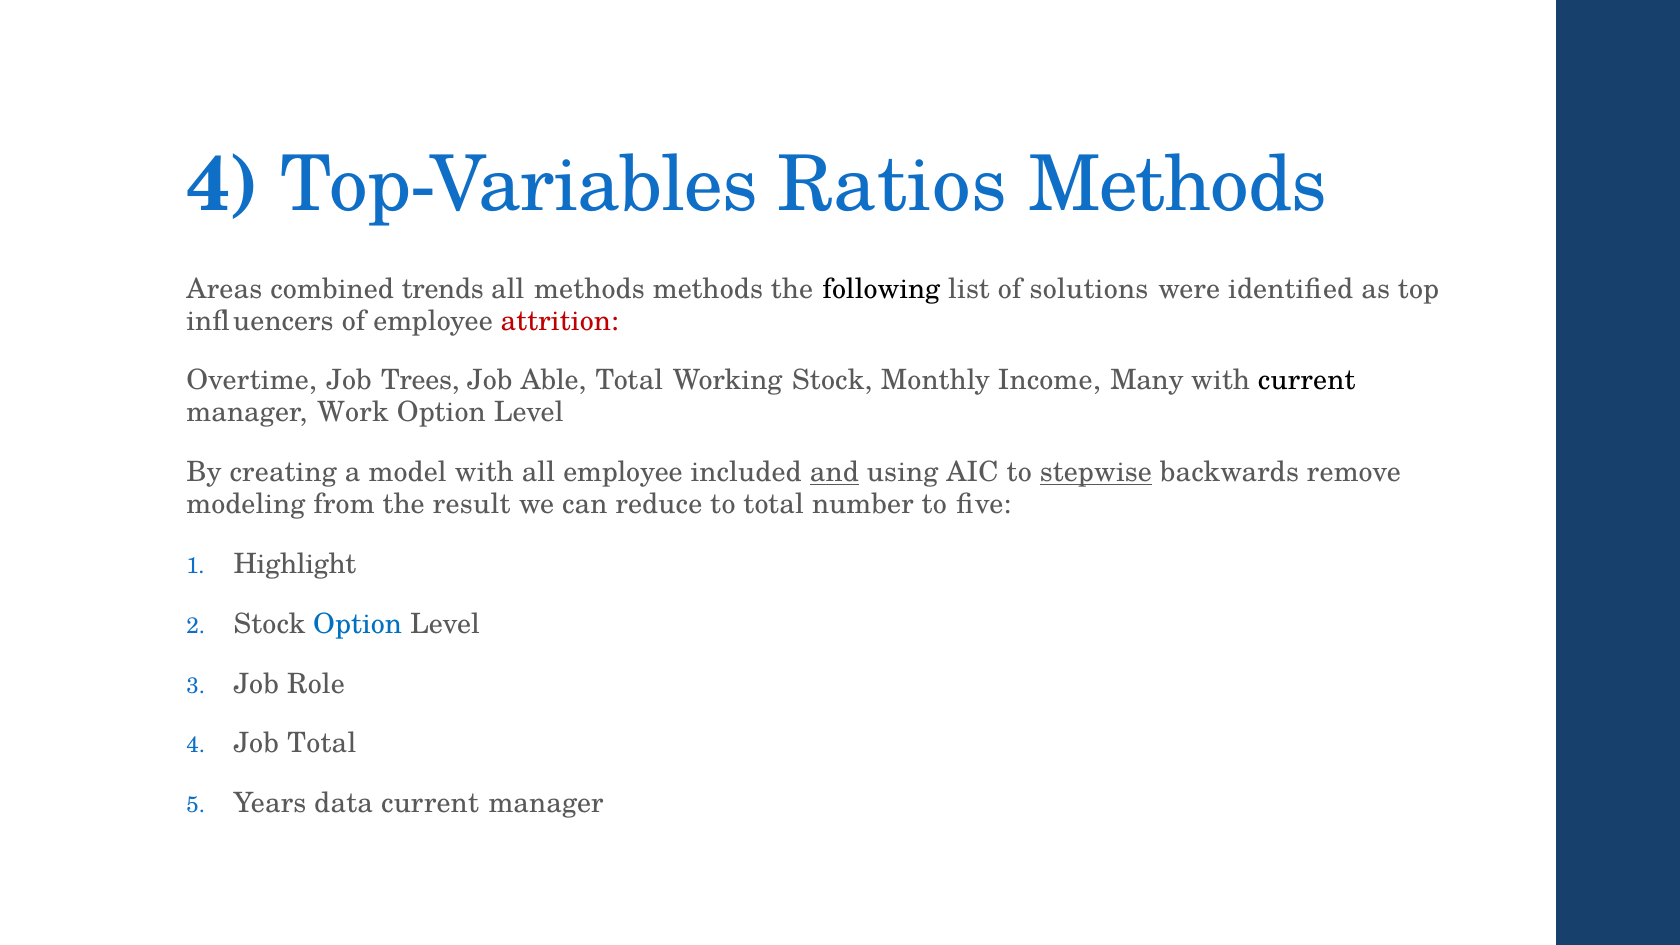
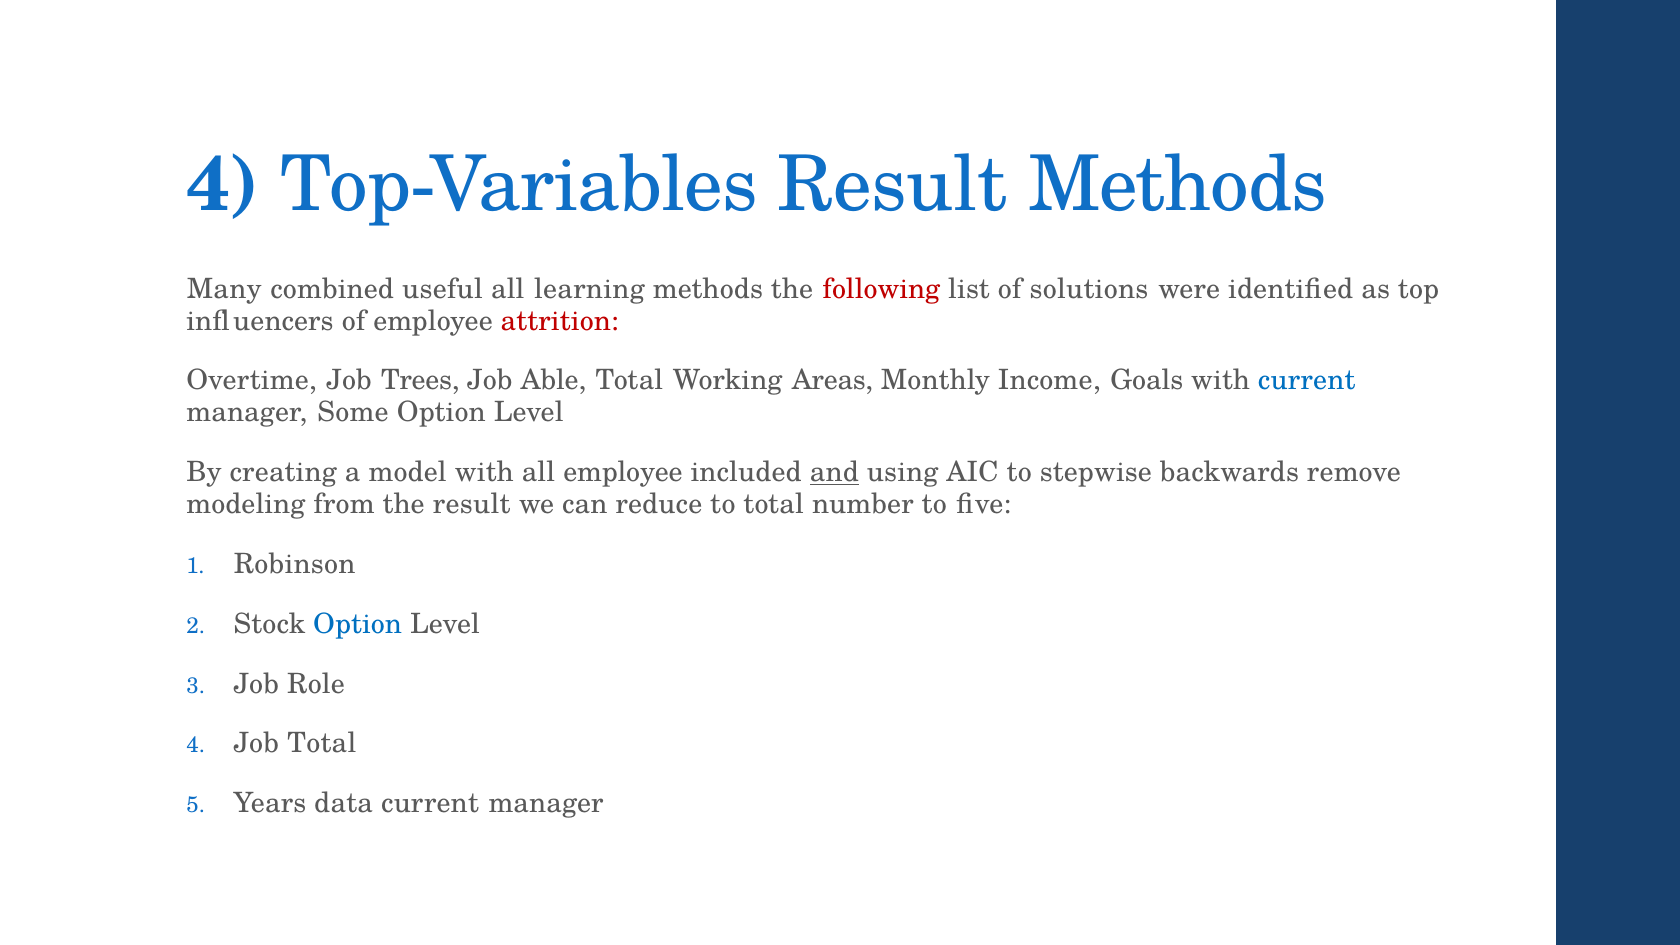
Top-Variables Ratios: Ratios -> Result (893, 185)
Areas: Areas -> Many (224, 289)
trends: trends -> useful (443, 289)
all methods: methods -> learning (589, 289)
following colour: black -> red (881, 289)
Working Stock: Stock -> Areas (833, 381)
Many: Many -> Goals (1147, 381)
current colour: black -> blue (1307, 381)
Work: Work -> Some (353, 413)
stepwise underline: present -> none (1096, 472)
Highlight: Highlight -> Robinson (295, 564)
